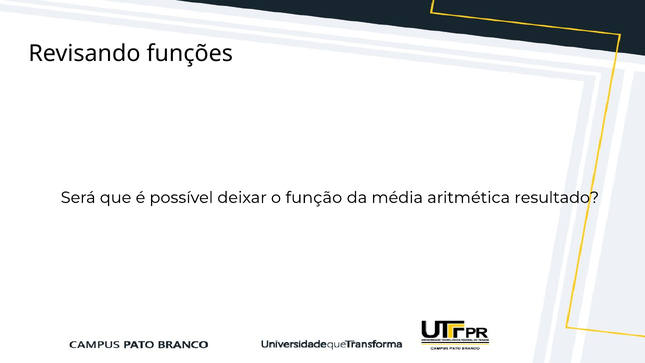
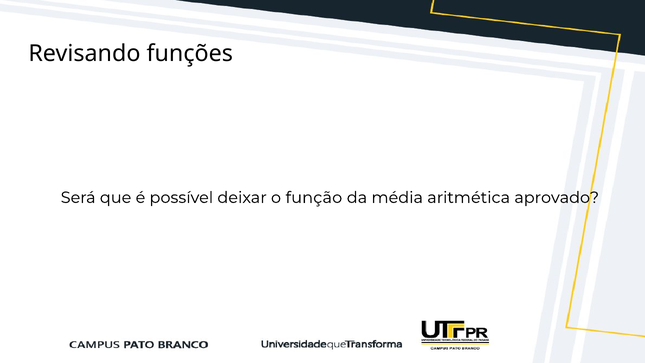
resultado: resultado -> aprovado (557, 197)
